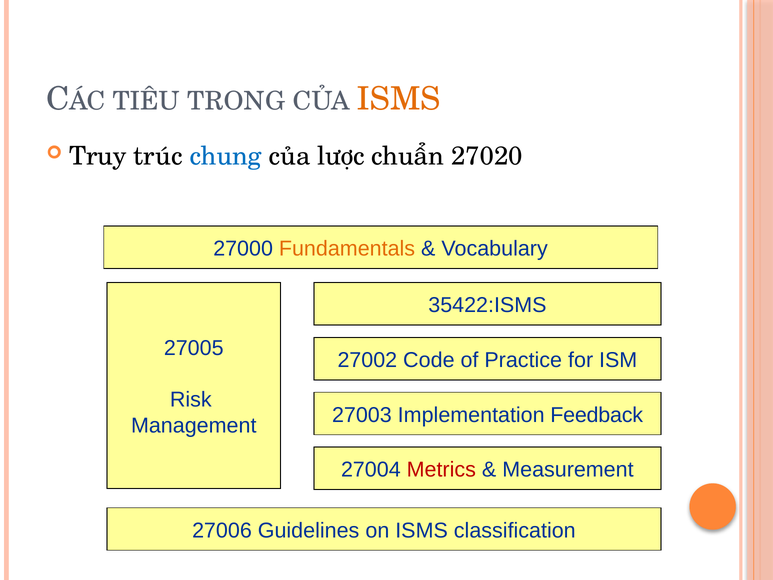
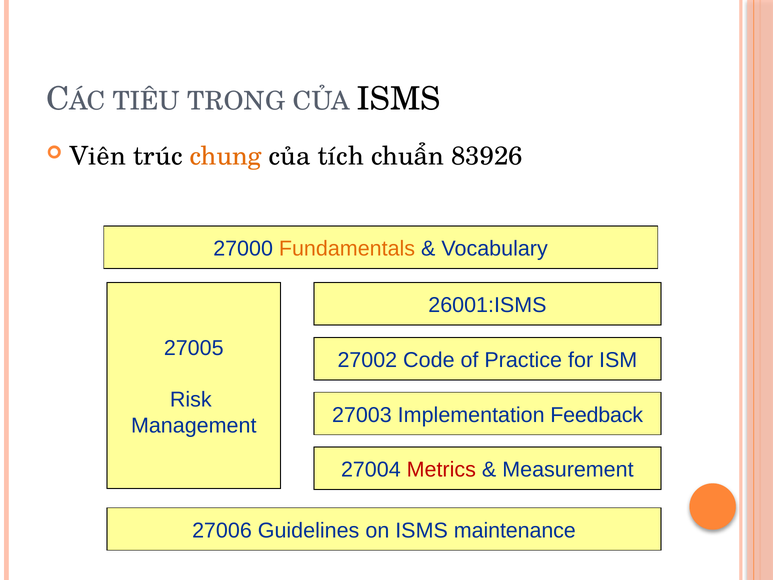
ISMS colour: orange -> black (399, 99)
Truy: Truy -> Viên (98, 156)
chung colour: blue -> orange (226, 156)
lược: lược -> tích (341, 156)
27020: 27020 -> 83926 (487, 156)
35422:ISMS: 35422:ISMS -> 26001:ISMS (487, 305)
classification: classification -> maintenance (515, 530)
